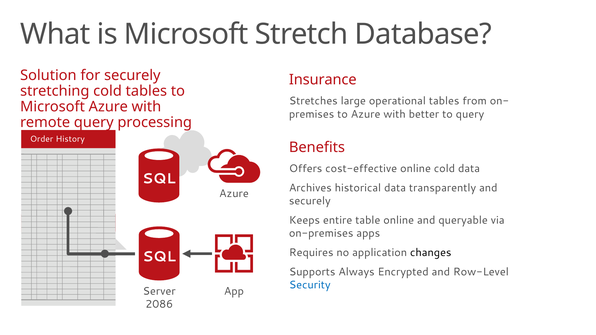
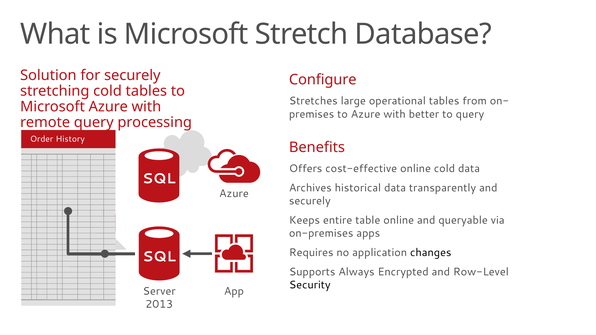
Insurance: Insurance -> Configure (323, 80)
Security colour: blue -> black (310, 285)
2086: 2086 -> 2013 (159, 304)
